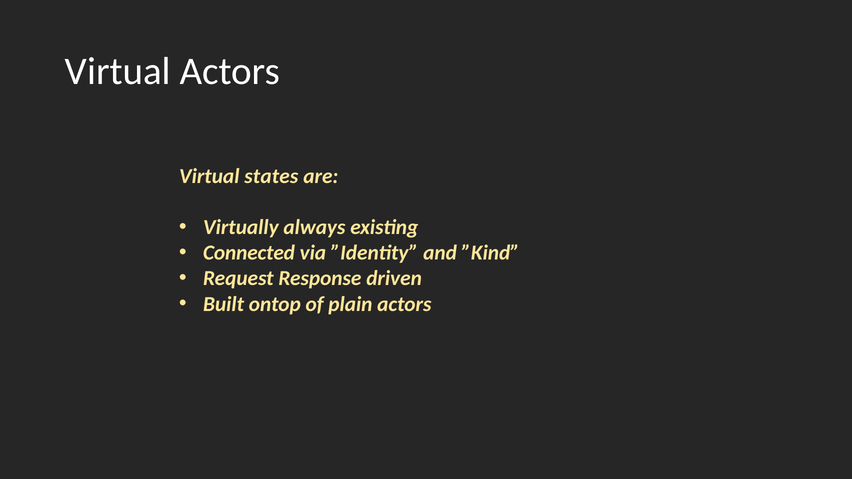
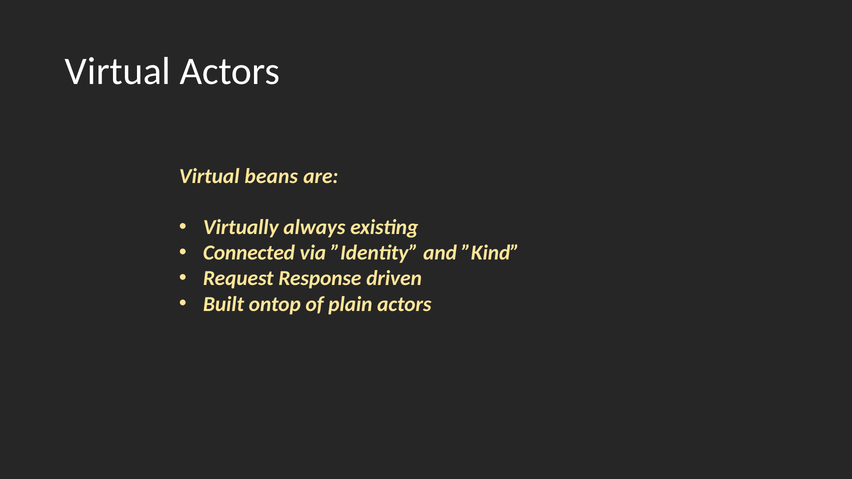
states: states -> beans (271, 176)
